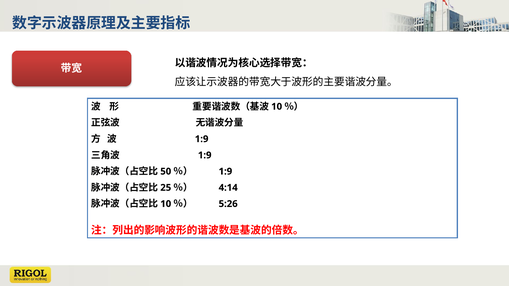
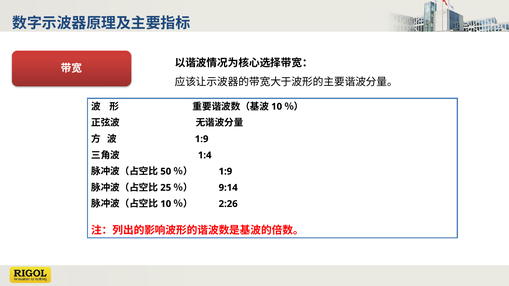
1:9: 1:9 -> 1:4 (205, 155)
4:14: 4:14 -> 9:14 (228, 188)
5:26: 5:26 -> 2:26 (228, 204)
